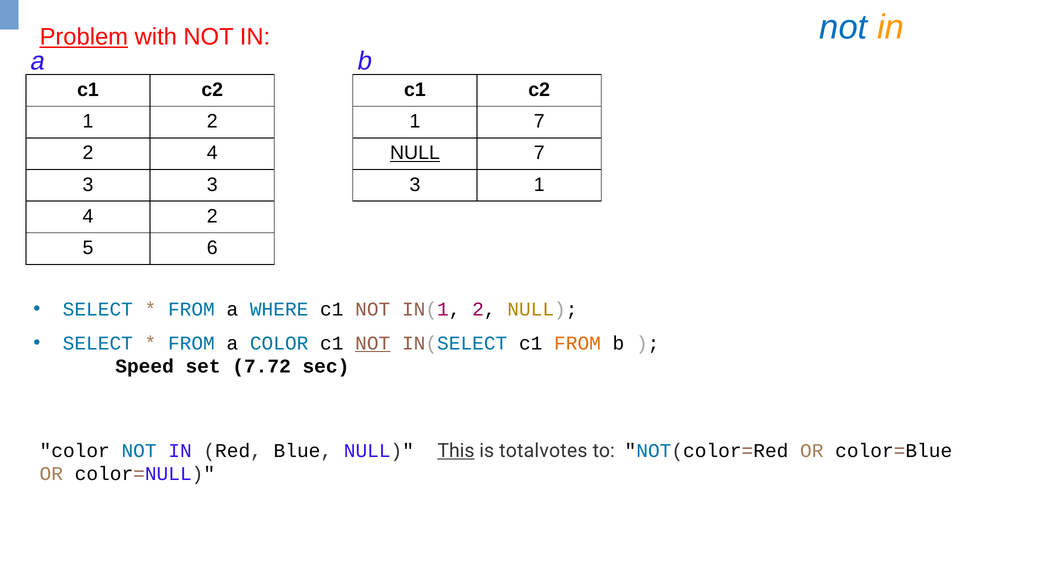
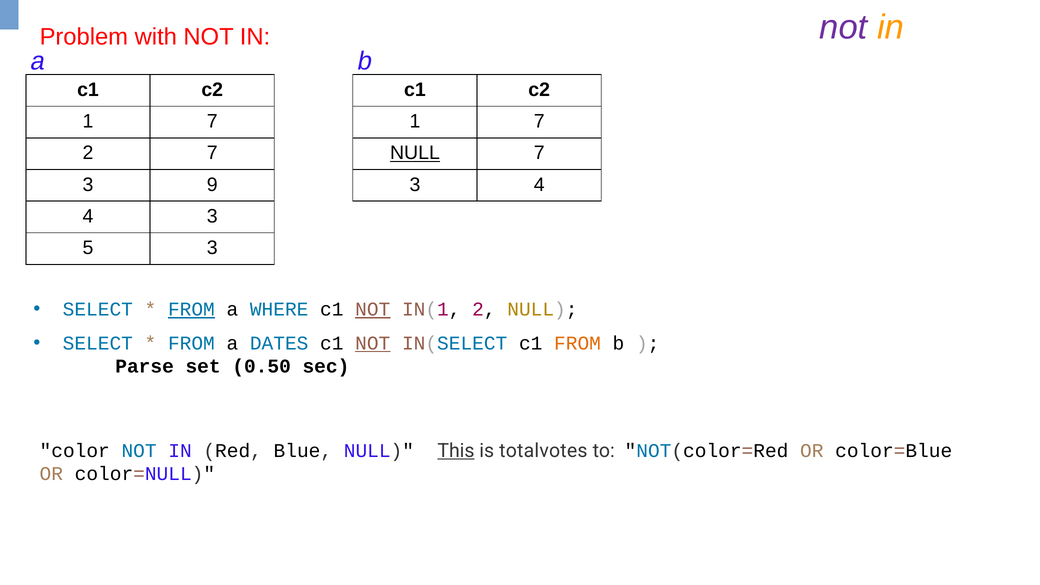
not colour: blue -> purple (843, 27)
Problem underline: present -> none (84, 37)
2: 2 -> 7 (212, 121)
2 4: 4 -> 7 (212, 153)
3 3: 3 -> 9 (212, 185)
3 1: 1 -> 4 (539, 185)
4 2: 2 -> 3 (212, 216)
5 6: 6 -> 3 (212, 248)
FROM underline: none -> present (191, 309)
NOT underline: none -> present (373, 309)
a COLOR: COLOR -> DATES (279, 343)
Speed: Speed -> Parse (145, 367)
7.72: 7.72 -> 0.50 (262, 367)
